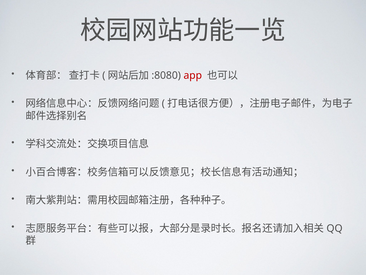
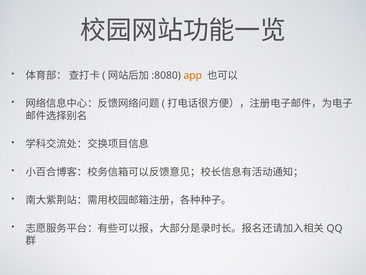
app colour: red -> orange (193, 75)
